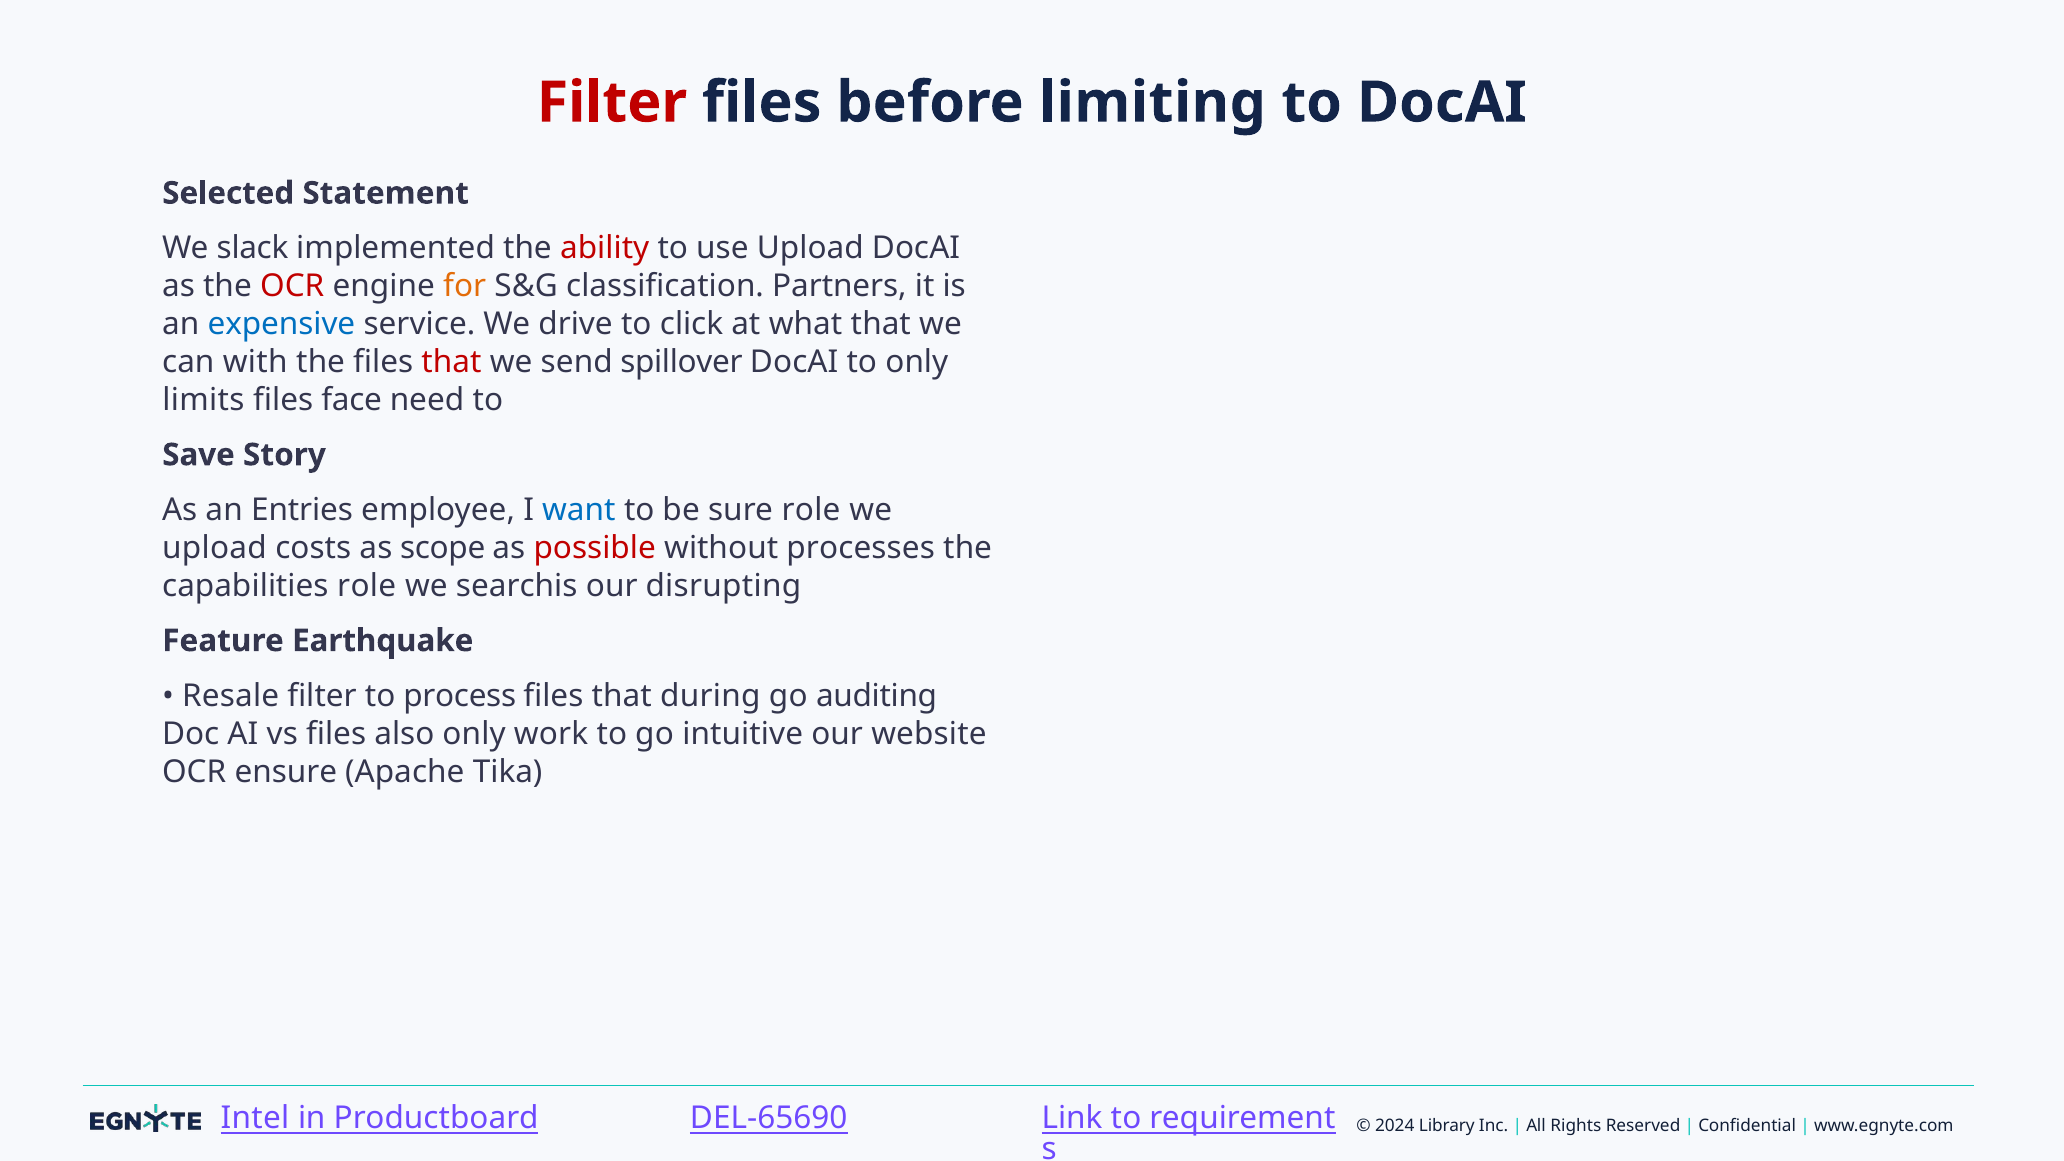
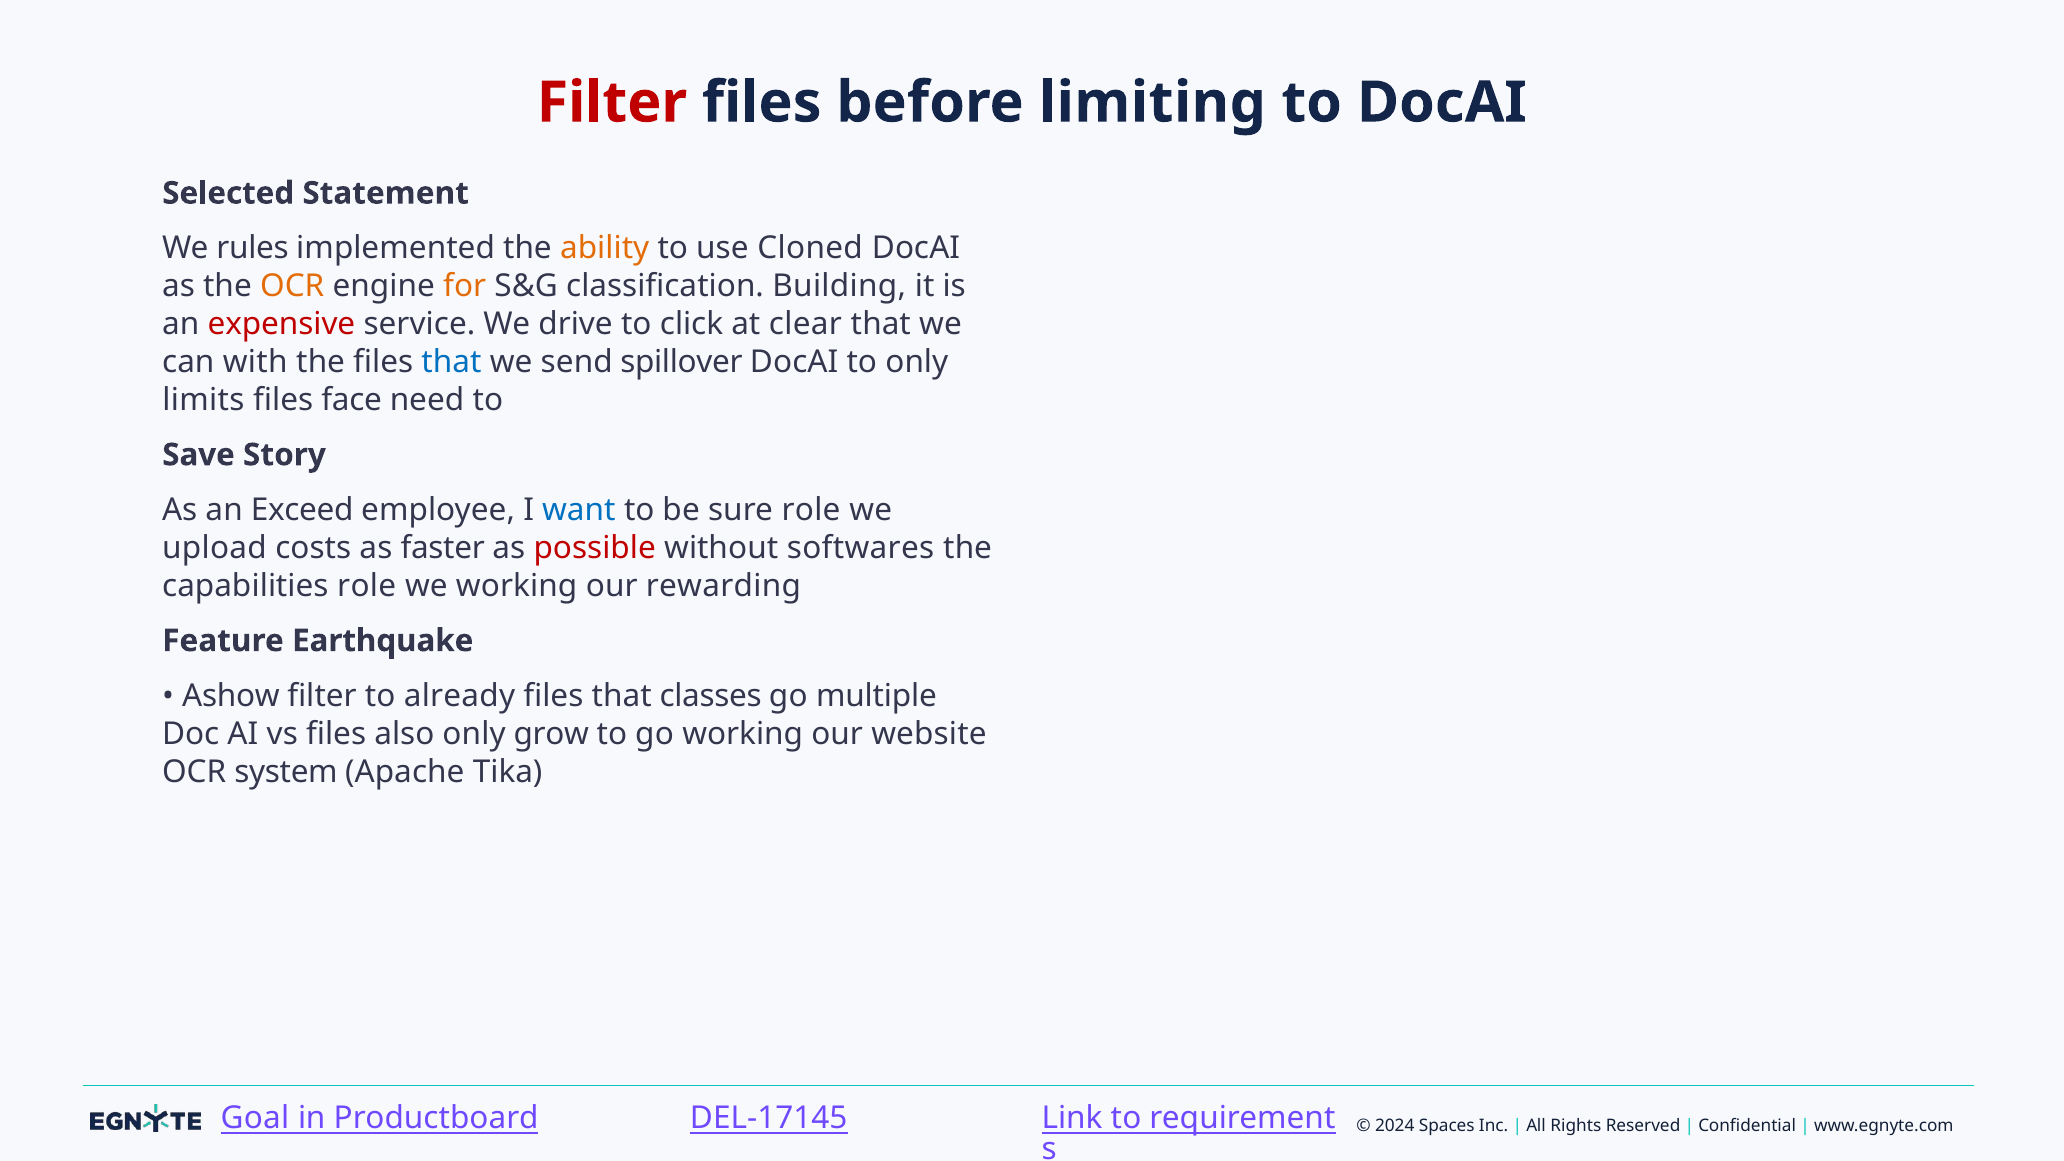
slack: slack -> rules (253, 248)
ability colour: red -> orange (605, 248)
use Upload: Upload -> Cloned (810, 248)
OCR colour: red -> orange (292, 286)
Partners: Partners -> Building (839, 286)
expensive colour: blue -> red (281, 324)
what: what -> clear (805, 324)
that colour: red -> blue (452, 362)
Entries: Entries -> Exceed (302, 510)
scope: scope -> faster (443, 548)
processes: processes -> softwares (861, 548)
we searchis: searchis -> working (517, 586)
disrupting: disrupting -> rewarding (723, 586)
Resale: Resale -> Ashow (231, 696)
process: process -> already (459, 696)
during: during -> classes (711, 696)
auditing: auditing -> multiple (876, 696)
work: work -> grow (551, 734)
go intuitive: intuitive -> working (743, 734)
ensure: ensure -> system (286, 772)
Intel: Intel -> Goal (255, 1118)
DEL-65690: DEL-65690 -> DEL-17145 (769, 1118)
Library: Library -> Spaces (1447, 1126)
